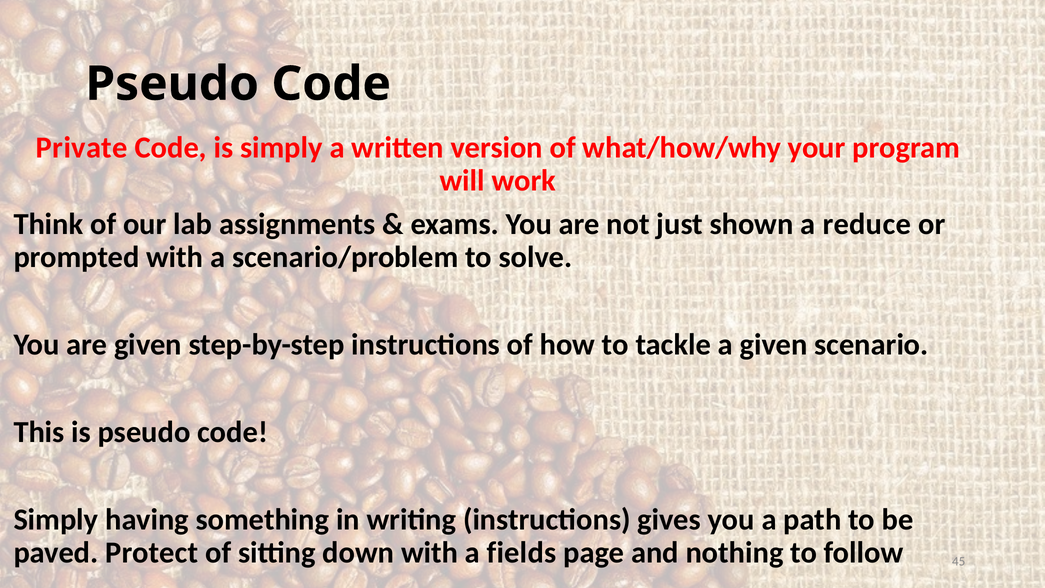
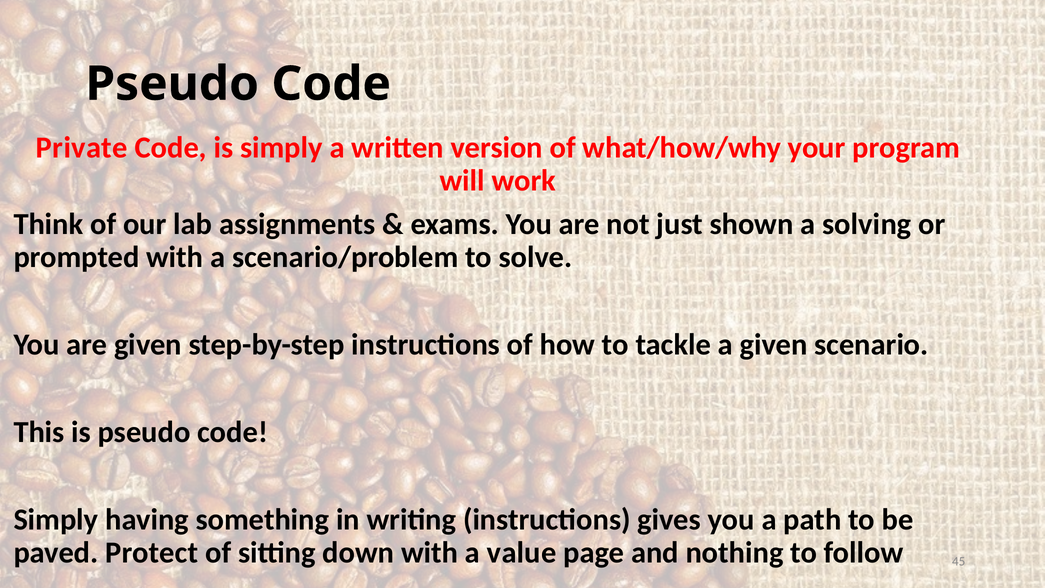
reduce: reduce -> solving (867, 224)
fields: fields -> value (522, 552)
